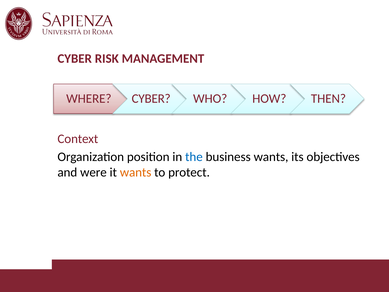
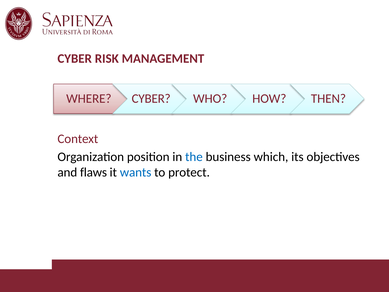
business wants: wants -> which (271, 157)
were: were -> flaws (94, 172)
wants colour: orange -> blue (136, 172)
